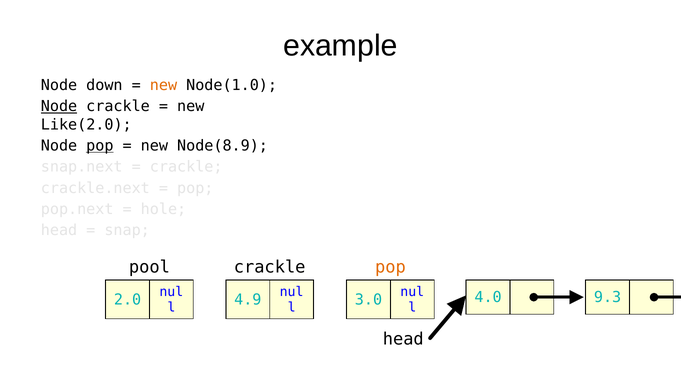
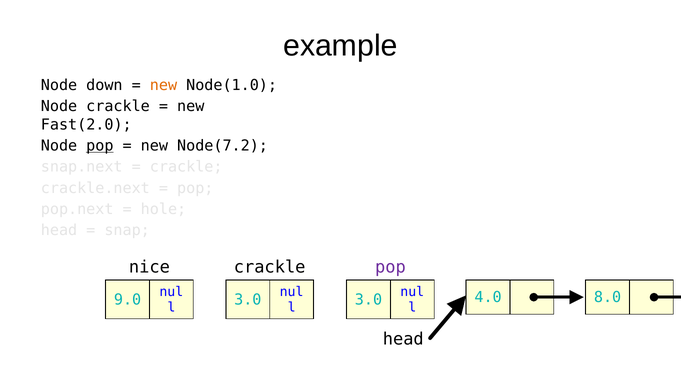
Node underline: present -> none (59, 106)
Like(2.0: Like(2.0 -> Fast(2.0 (86, 125)
Node(8.9: Node(8.9 -> Node(7.2 (223, 146)
pool: pool -> nice (149, 267)
pop colour: orange -> purple (390, 267)
9.3: 9.3 -> 8.0 (608, 297)
2.0: 2.0 -> 9.0 (128, 300)
4.9: 4.9 -> 3.0 (248, 300)
